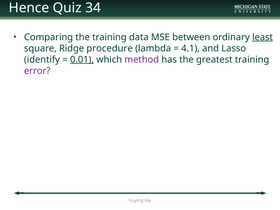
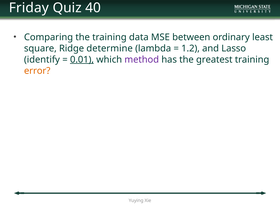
Hence: Hence -> Friday (29, 8)
34: 34 -> 40 (93, 8)
least underline: present -> none (263, 37)
procedure: procedure -> determine (110, 48)
4.1: 4.1 -> 1.2 (191, 48)
error colour: purple -> orange (37, 71)
